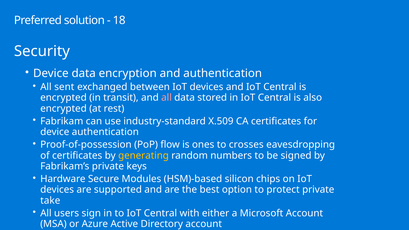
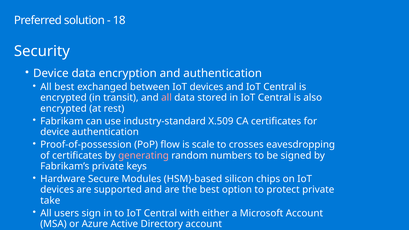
All sent: sent -> best (64, 87)
ones: ones -> scale (203, 145)
generating colour: yellow -> pink (144, 155)
